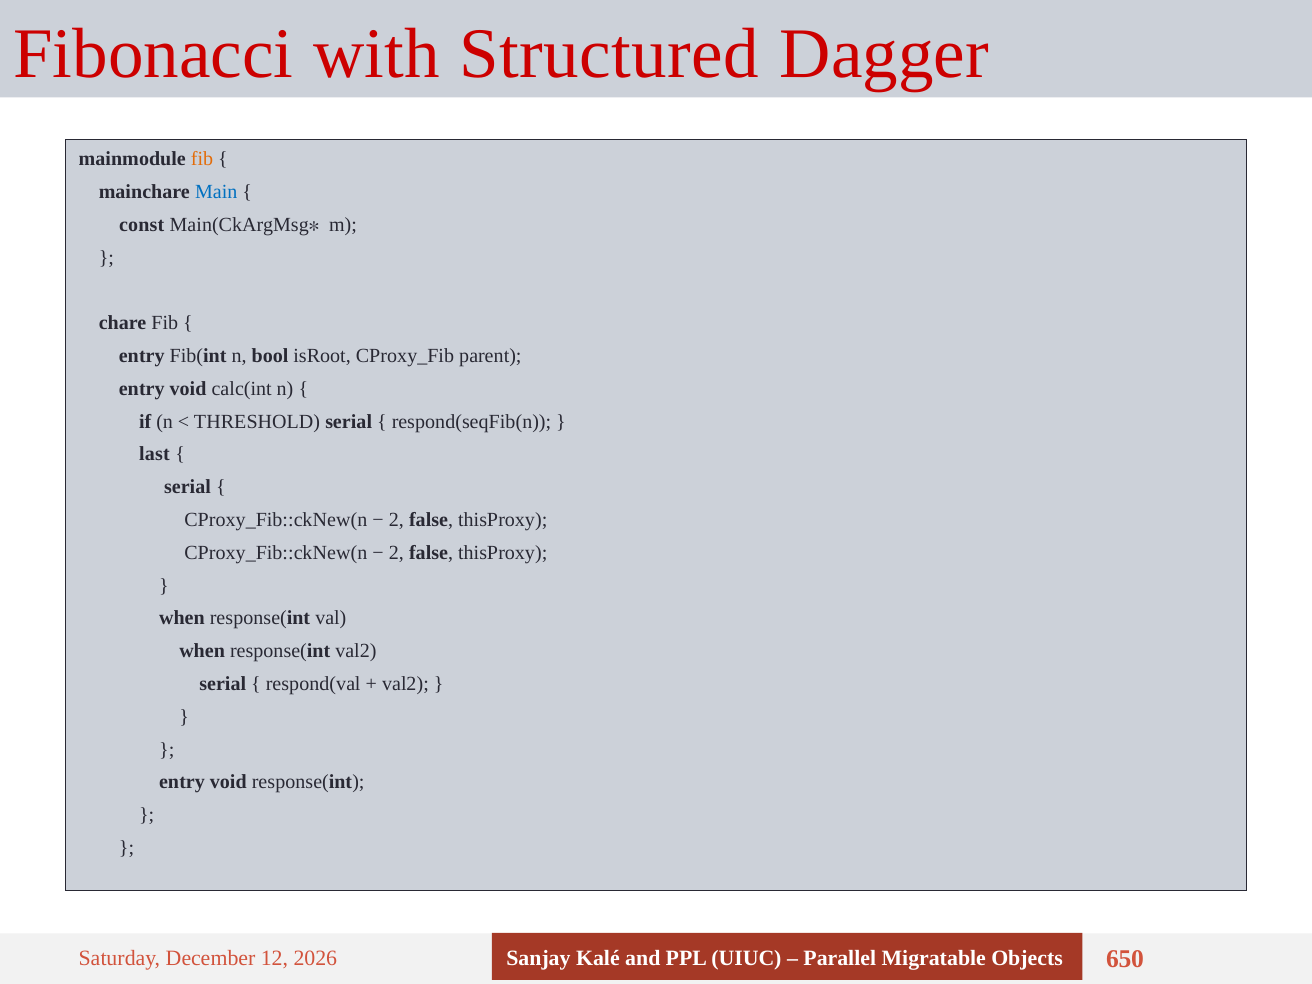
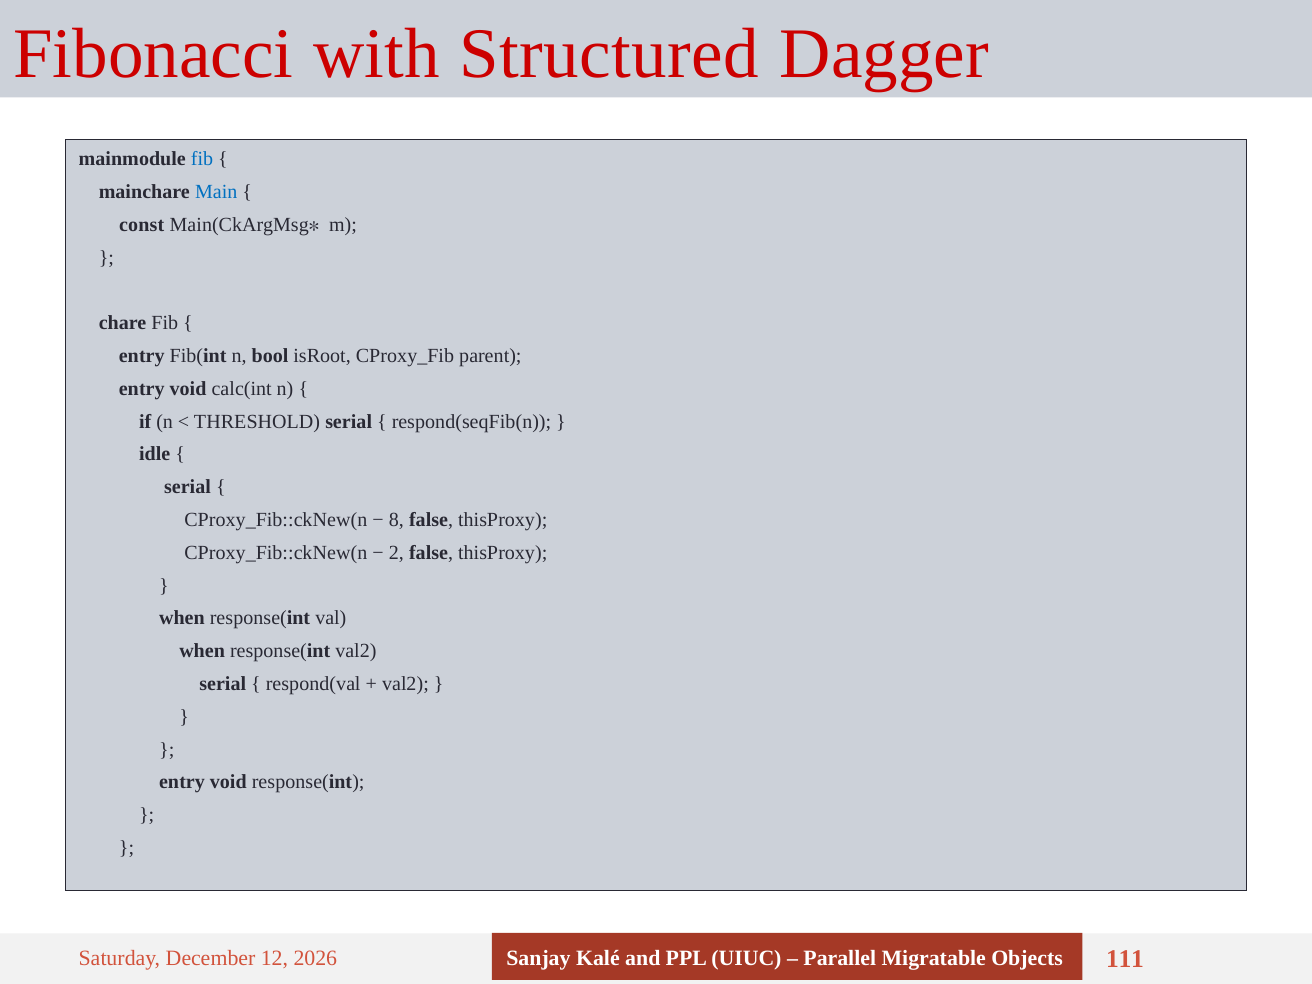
fib colour: orange -> blue (202, 159)
last: last -> idle (155, 454)
2: 2 -> 8 (396, 520)
650: 650 -> 111 (1125, 959)
